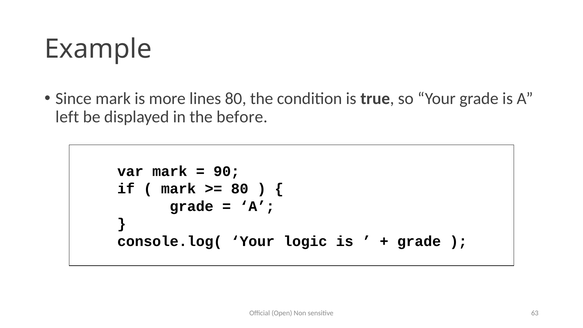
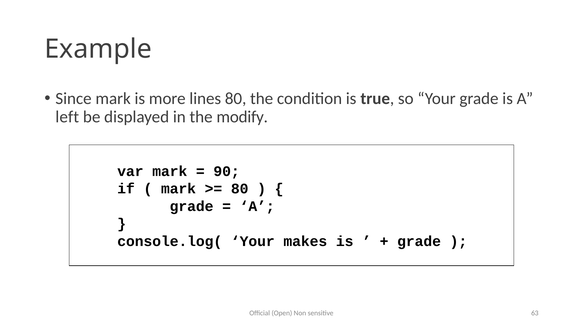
before: before -> modify (242, 117)
logic: logic -> makes (305, 241)
